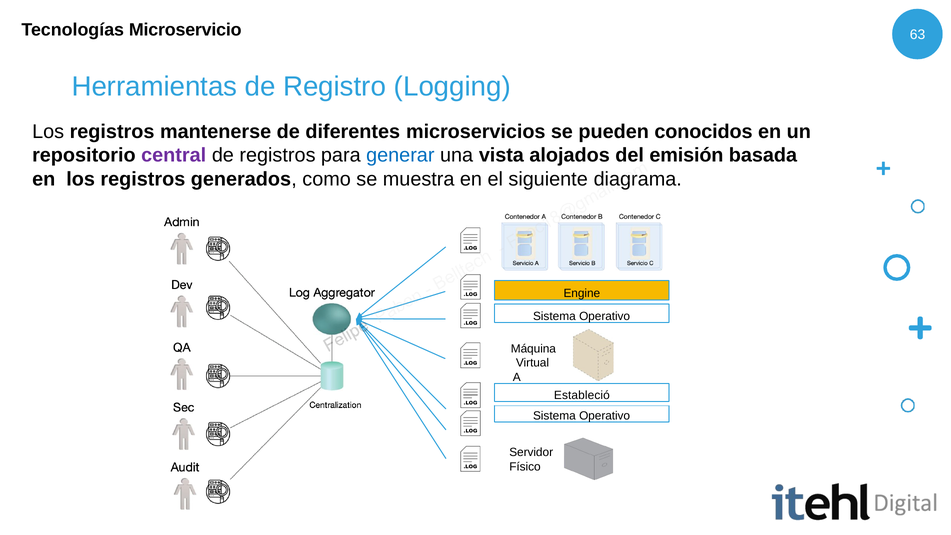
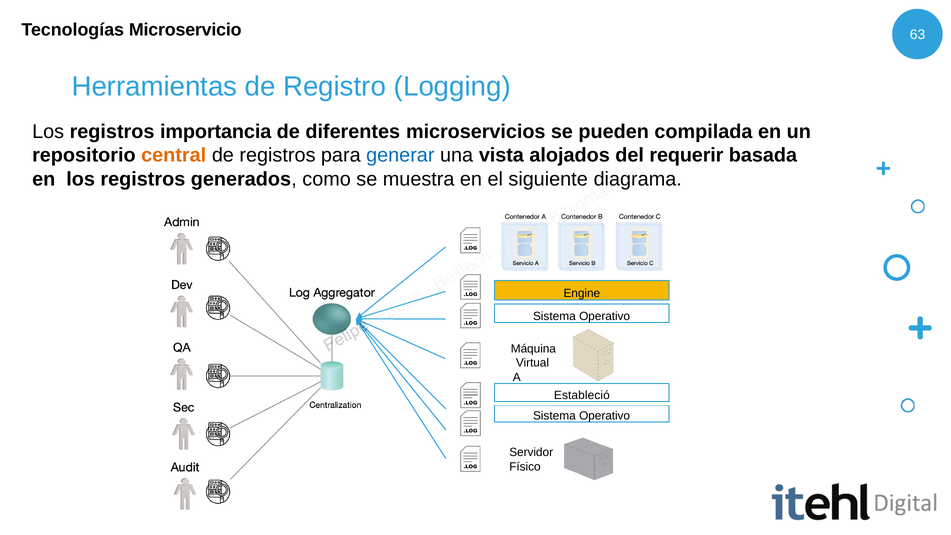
mantenerse: mantenerse -> importancia (216, 131)
conocidos: conocidos -> compilada (703, 131)
central colour: purple -> orange (174, 155)
emisión: emisión -> requerir (686, 155)
